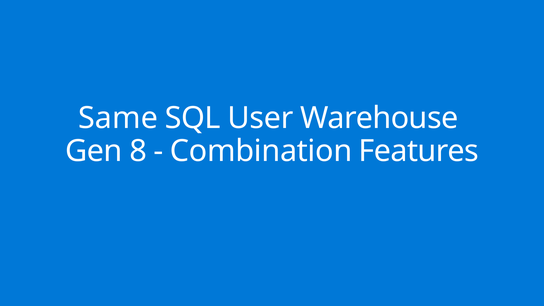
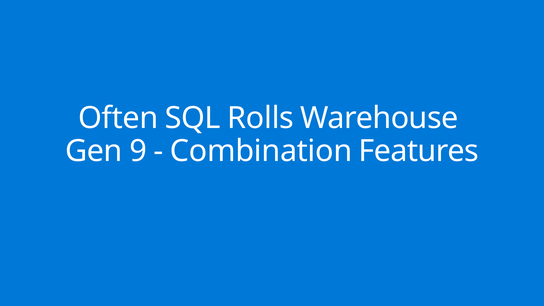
Same: Same -> Often (118, 118)
User: User -> Rolls (261, 118)
8: 8 -> 9 (138, 151)
